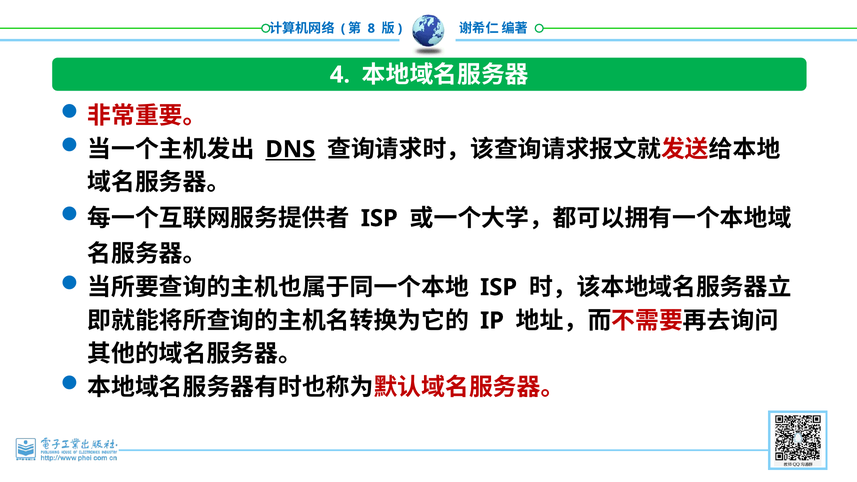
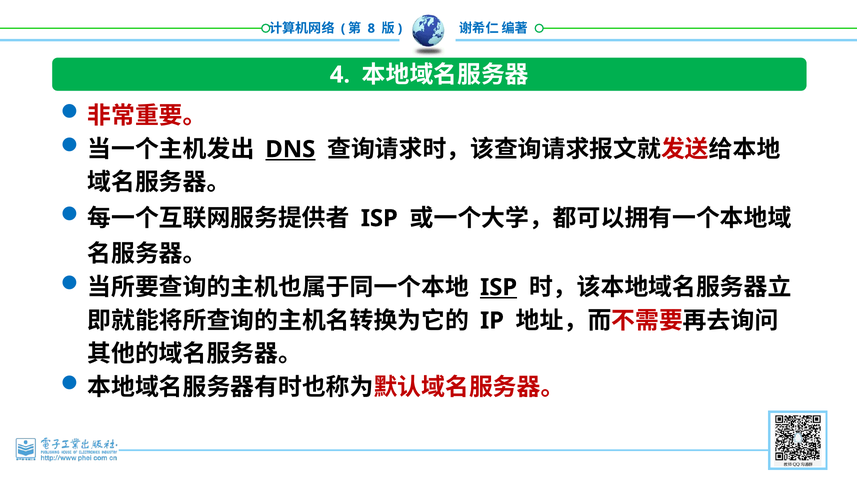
ISP underline: none -> present (499, 287)
